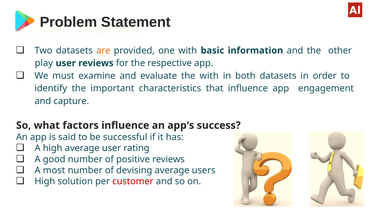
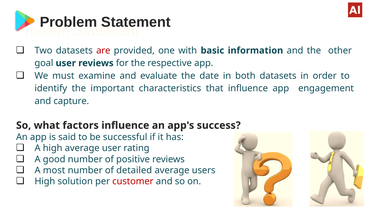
are colour: orange -> red (103, 51)
play: play -> goal (44, 63)
the with: with -> date (209, 76)
devising: devising -> detailed (134, 170)
